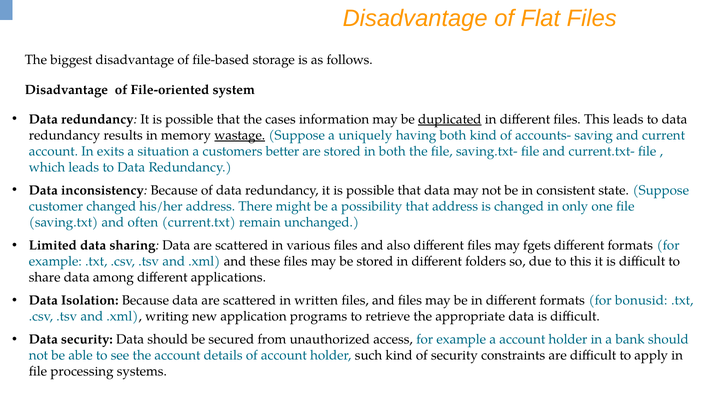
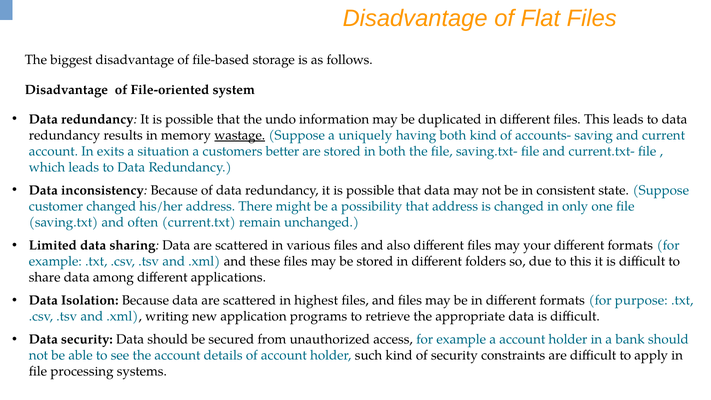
cases: cases -> undo (281, 119)
duplicated underline: present -> none (450, 119)
fgets: fgets -> your (537, 245)
written: written -> highest (316, 300)
bonusid: bonusid -> purpose (641, 300)
